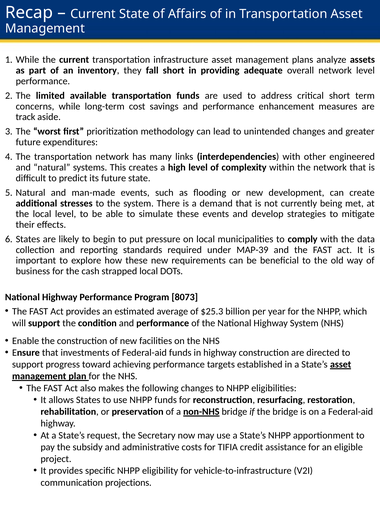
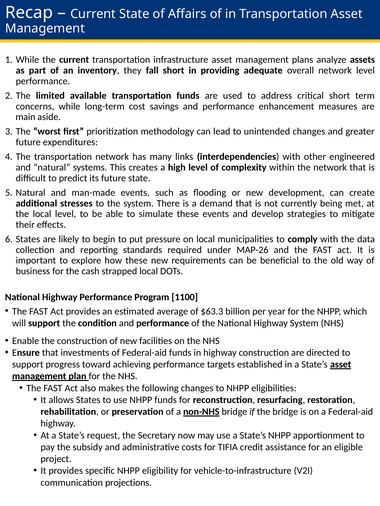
track: track -> main (25, 117)
MAP-39: MAP-39 -> MAP-26 (252, 250)
8073: 8073 -> 1100 (185, 297)
$25.3: $25.3 -> $63.3 (212, 312)
